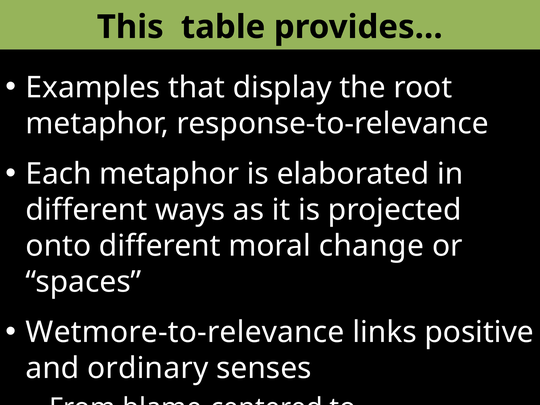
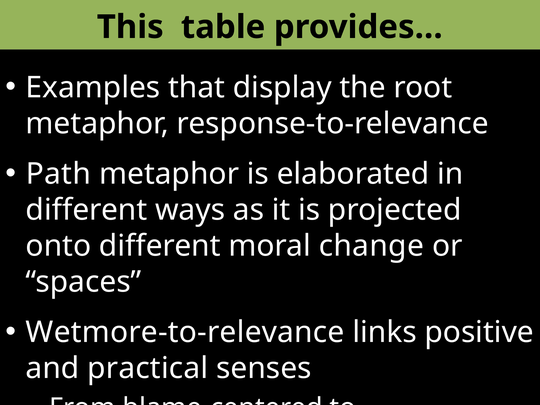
Each: Each -> Path (58, 174)
ordinary: ordinary -> practical (148, 368)
